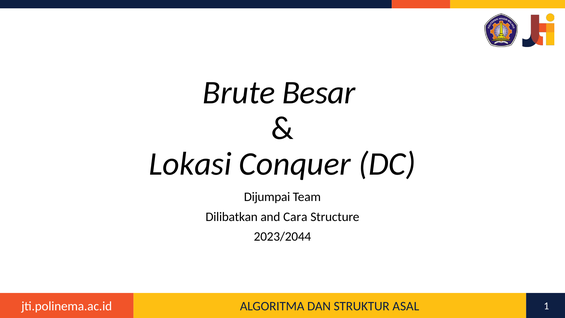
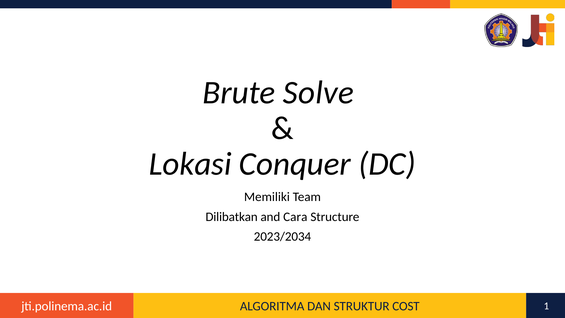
Besar: Besar -> Solve (318, 93)
Dijumpai: Dijumpai -> Memiliki (267, 197)
2023/2044: 2023/2044 -> 2023/2034 (282, 237)
ASAL: ASAL -> COST (406, 306)
